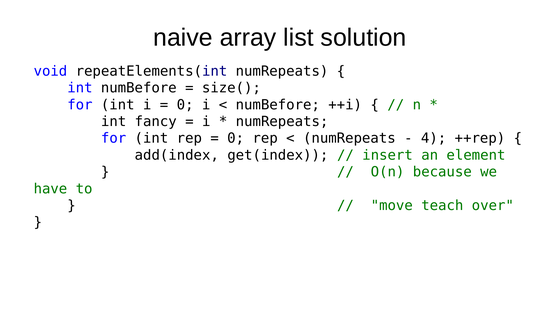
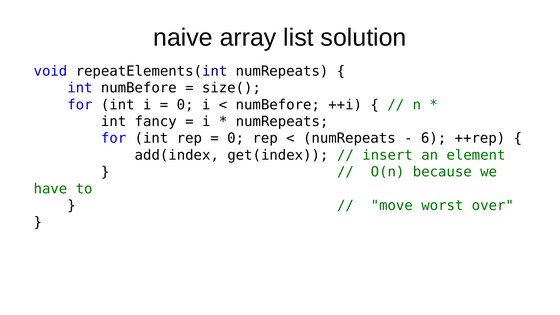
4: 4 -> 6 (434, 138)
teach: teach -> worst (442, 206)
